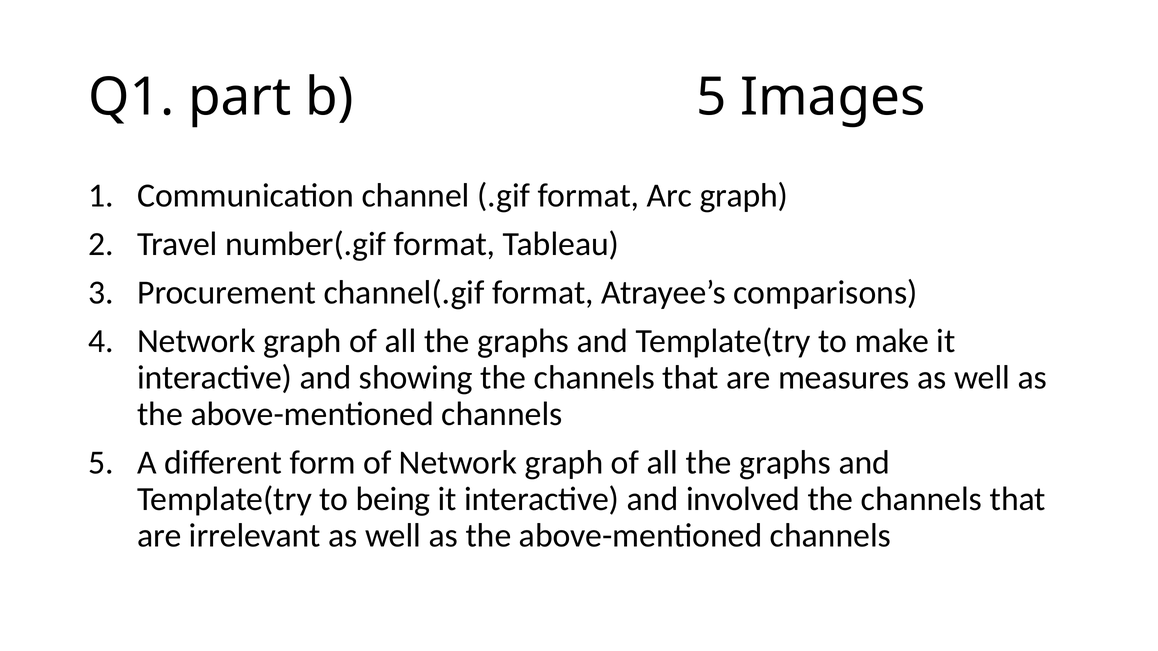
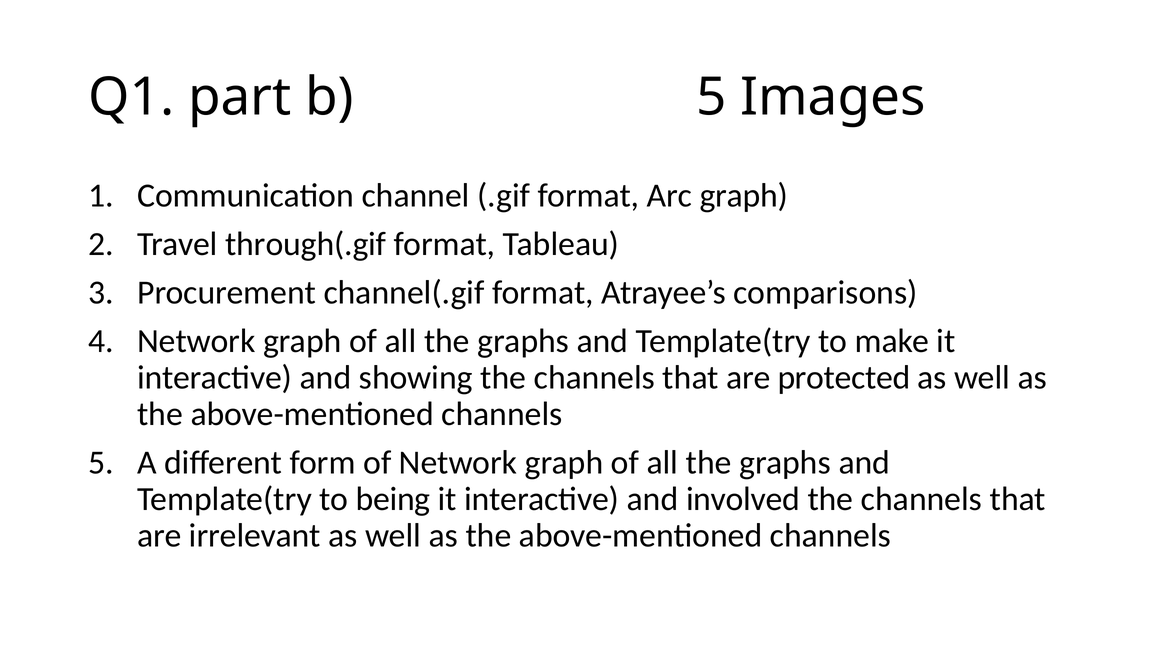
number(.gif: number(.gif -> through(.gif (306, 244)
measures: measures -> protected (844, 378)
